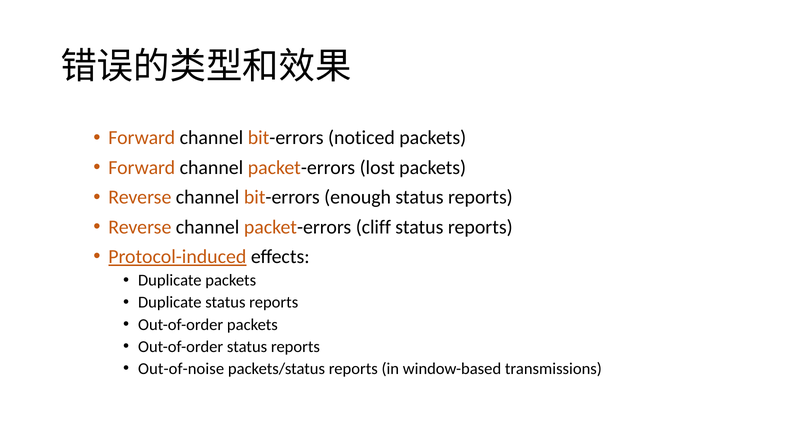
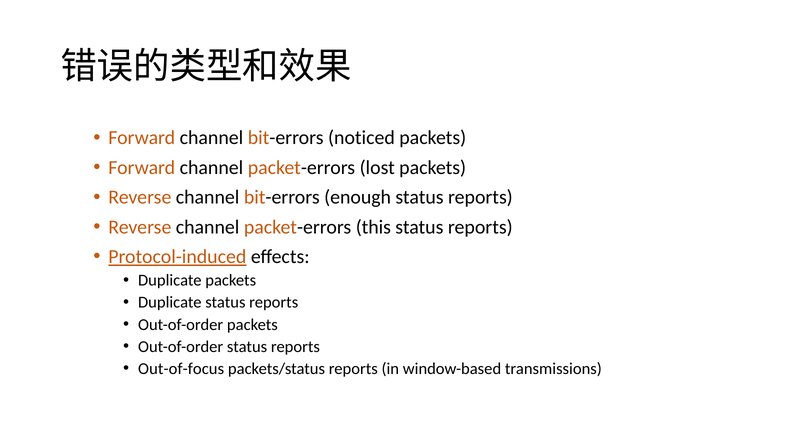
cliff: cliff -> this (373, 227)
Out-of-noise: Out-of-noise -> Out-of-focus (181, 368)
